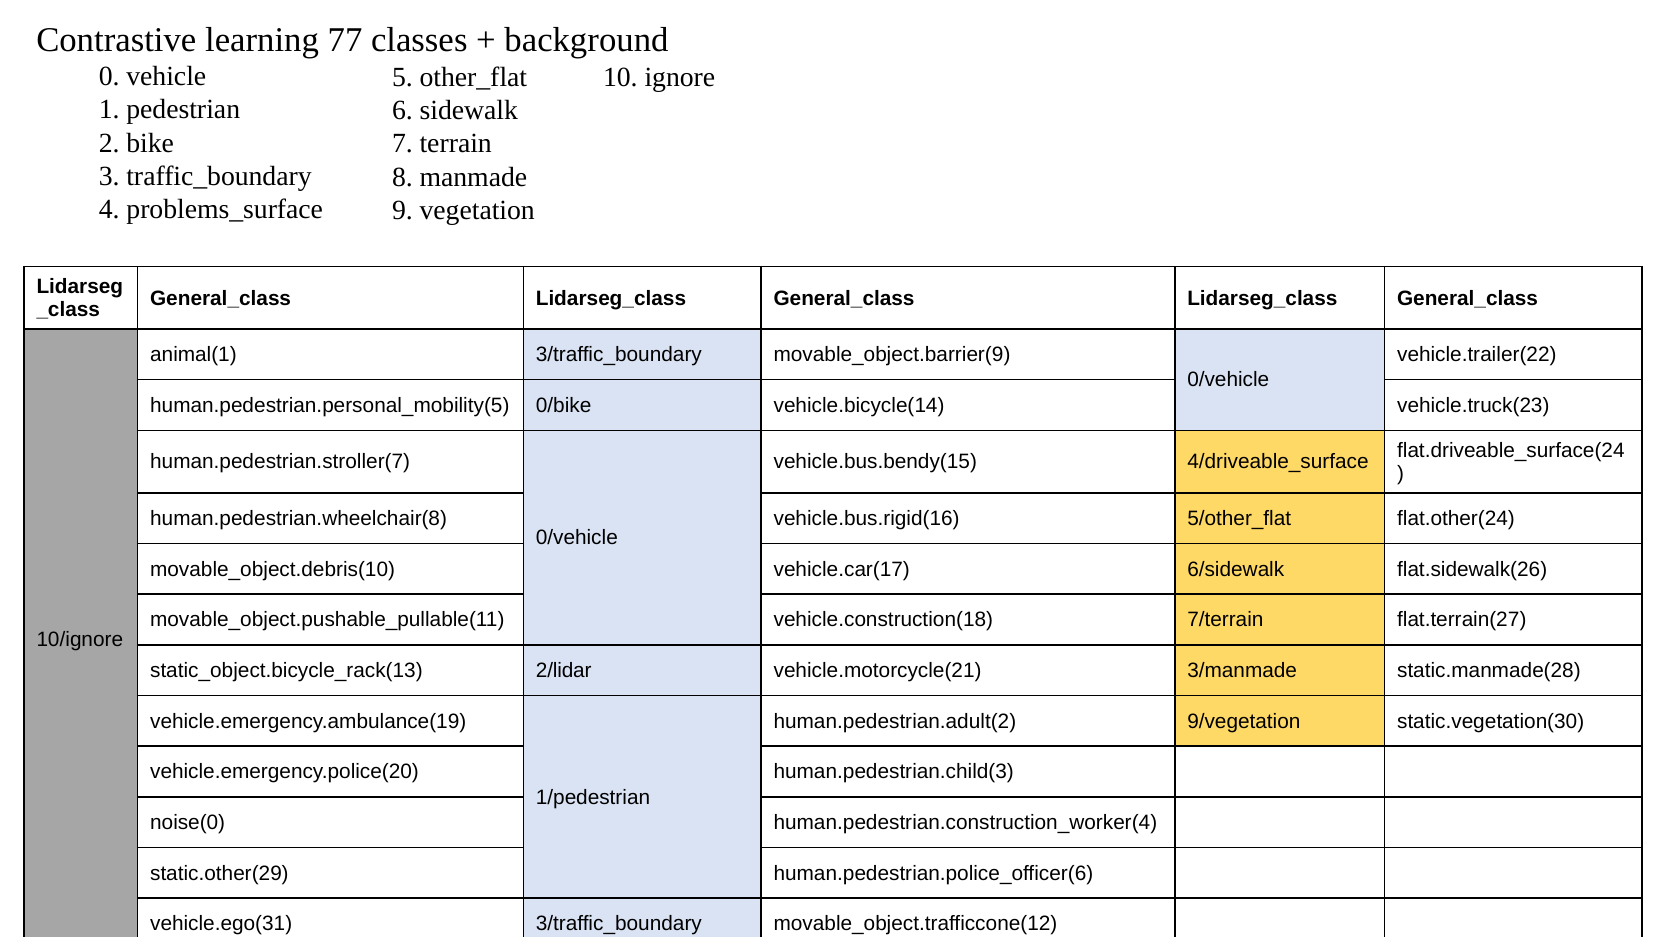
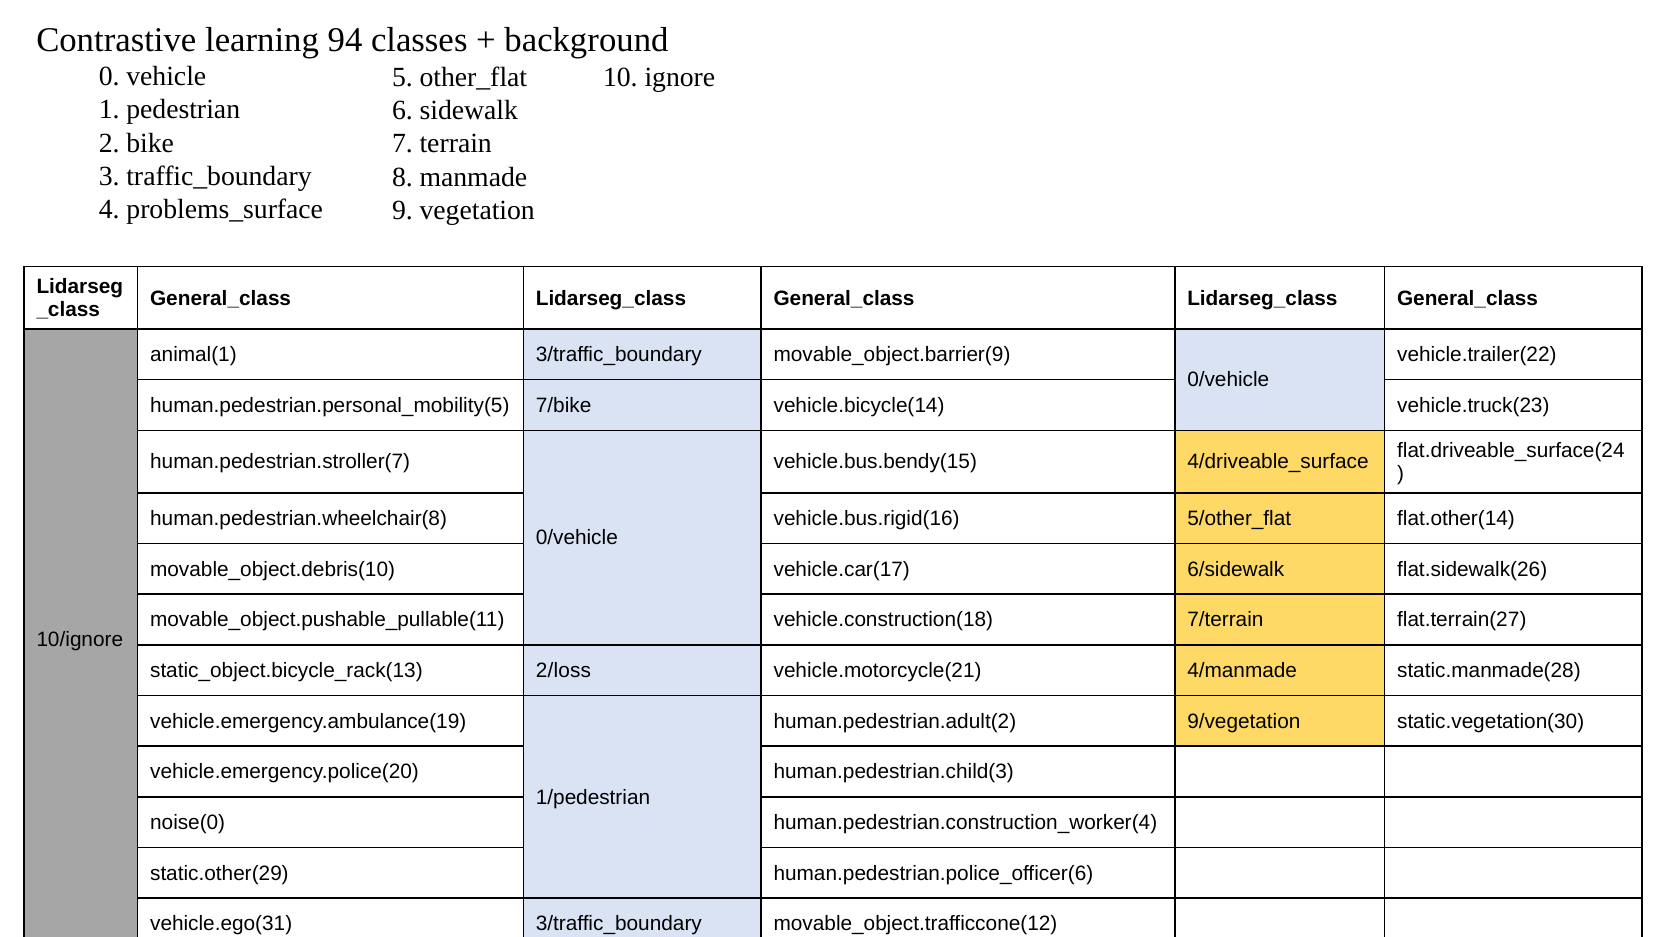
77: 77 -> 94 (345, 40)
0/bike: 0/bike -> 7/bike (564, 406)
flat.other(24: flat.other(24 -> flat.other(14 (1456, 519)
2/lidar: 2/lidar -> 2/loss (564, 671)
3/manmade: 3/manmade -> 4/manmade (1242, 671)
